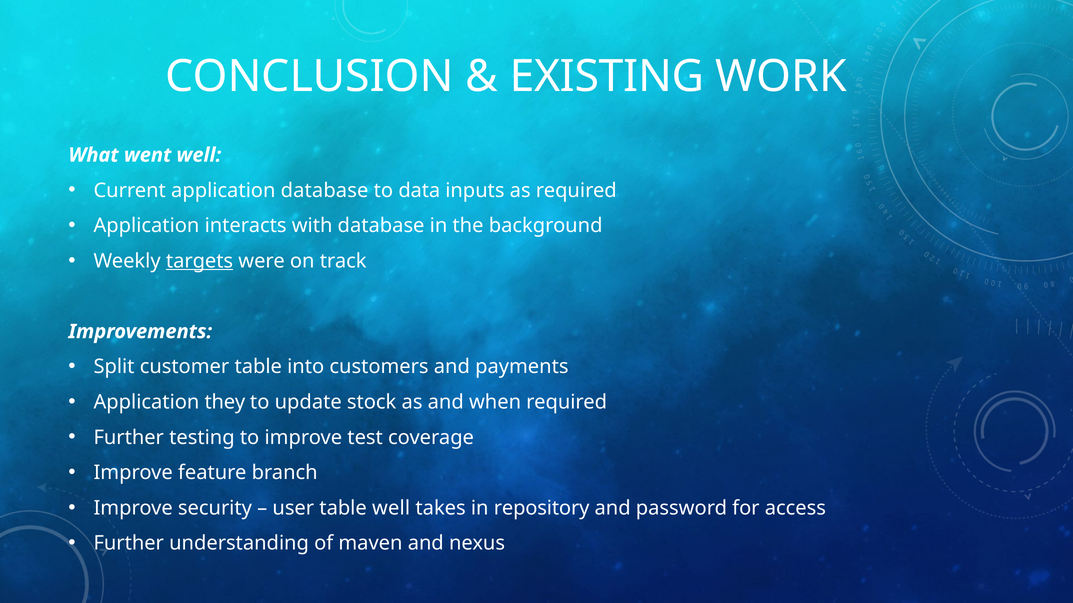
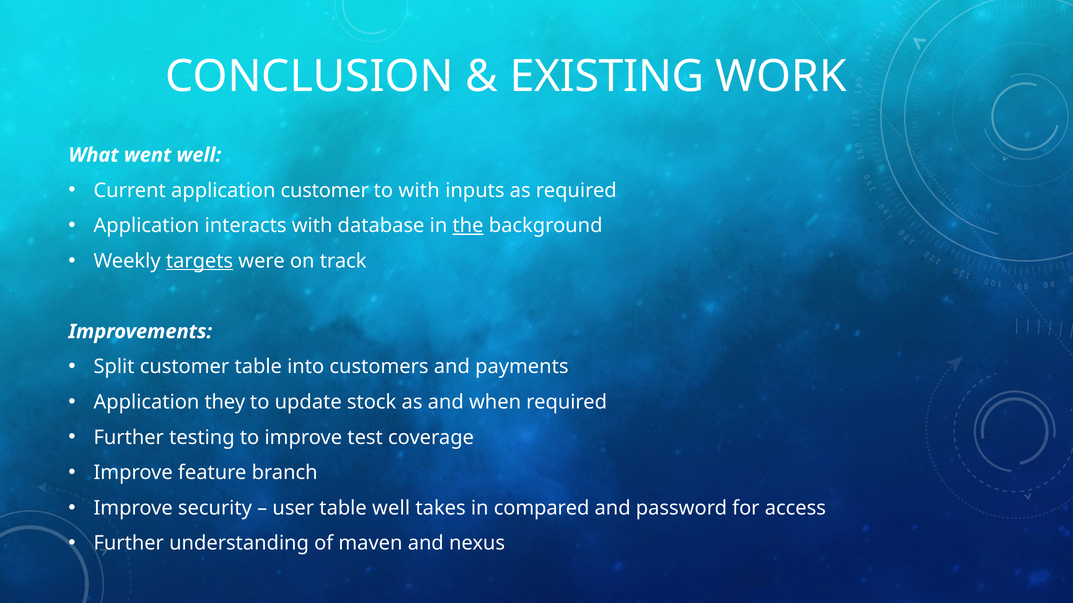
application database: database -> customer (325, 191)
to data: data -> with (419, 191)
the underline: none -> present (468, 226)
repository: repository -> compared (542, 508)
